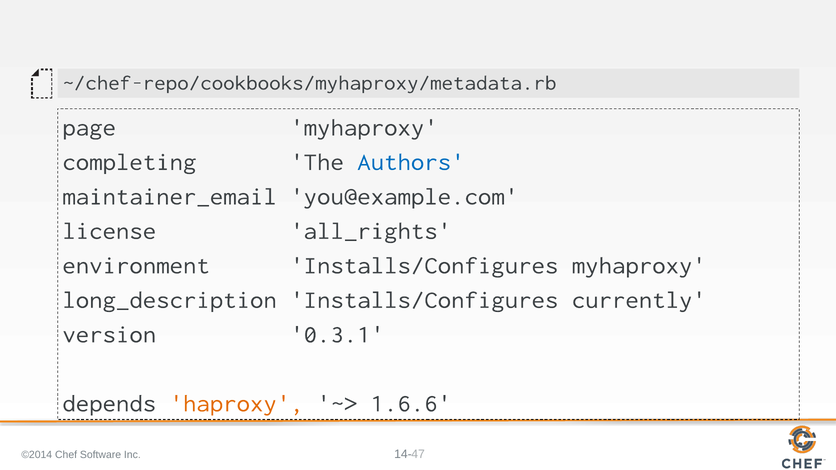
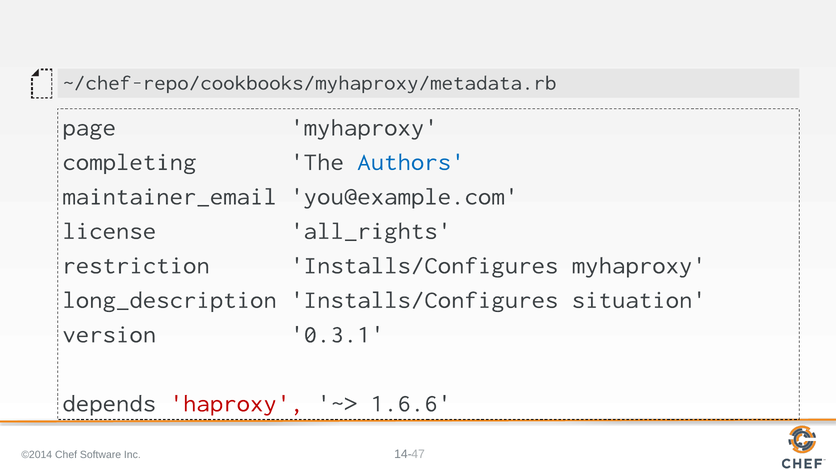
environment: environment -> restriction (136, 265)
currently: currently -> situation (639, 300)
haproxy colour: orange -> red (237, 403)
